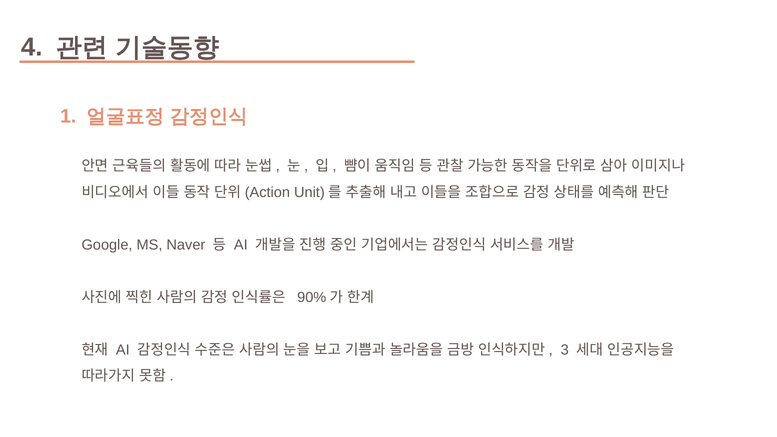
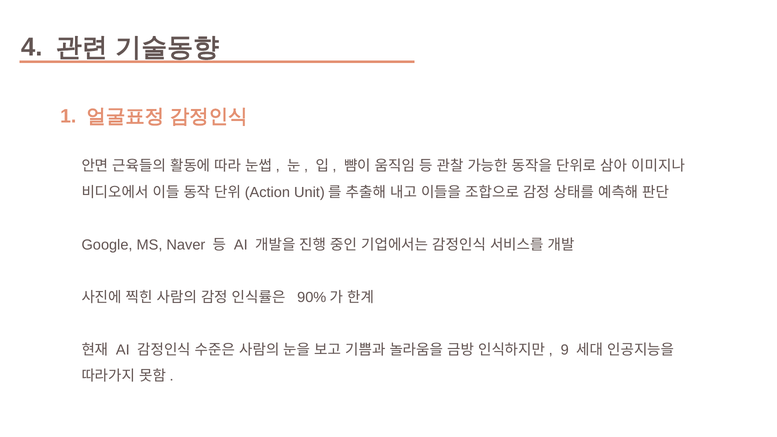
3: 3 -> 9 (565, 350)
